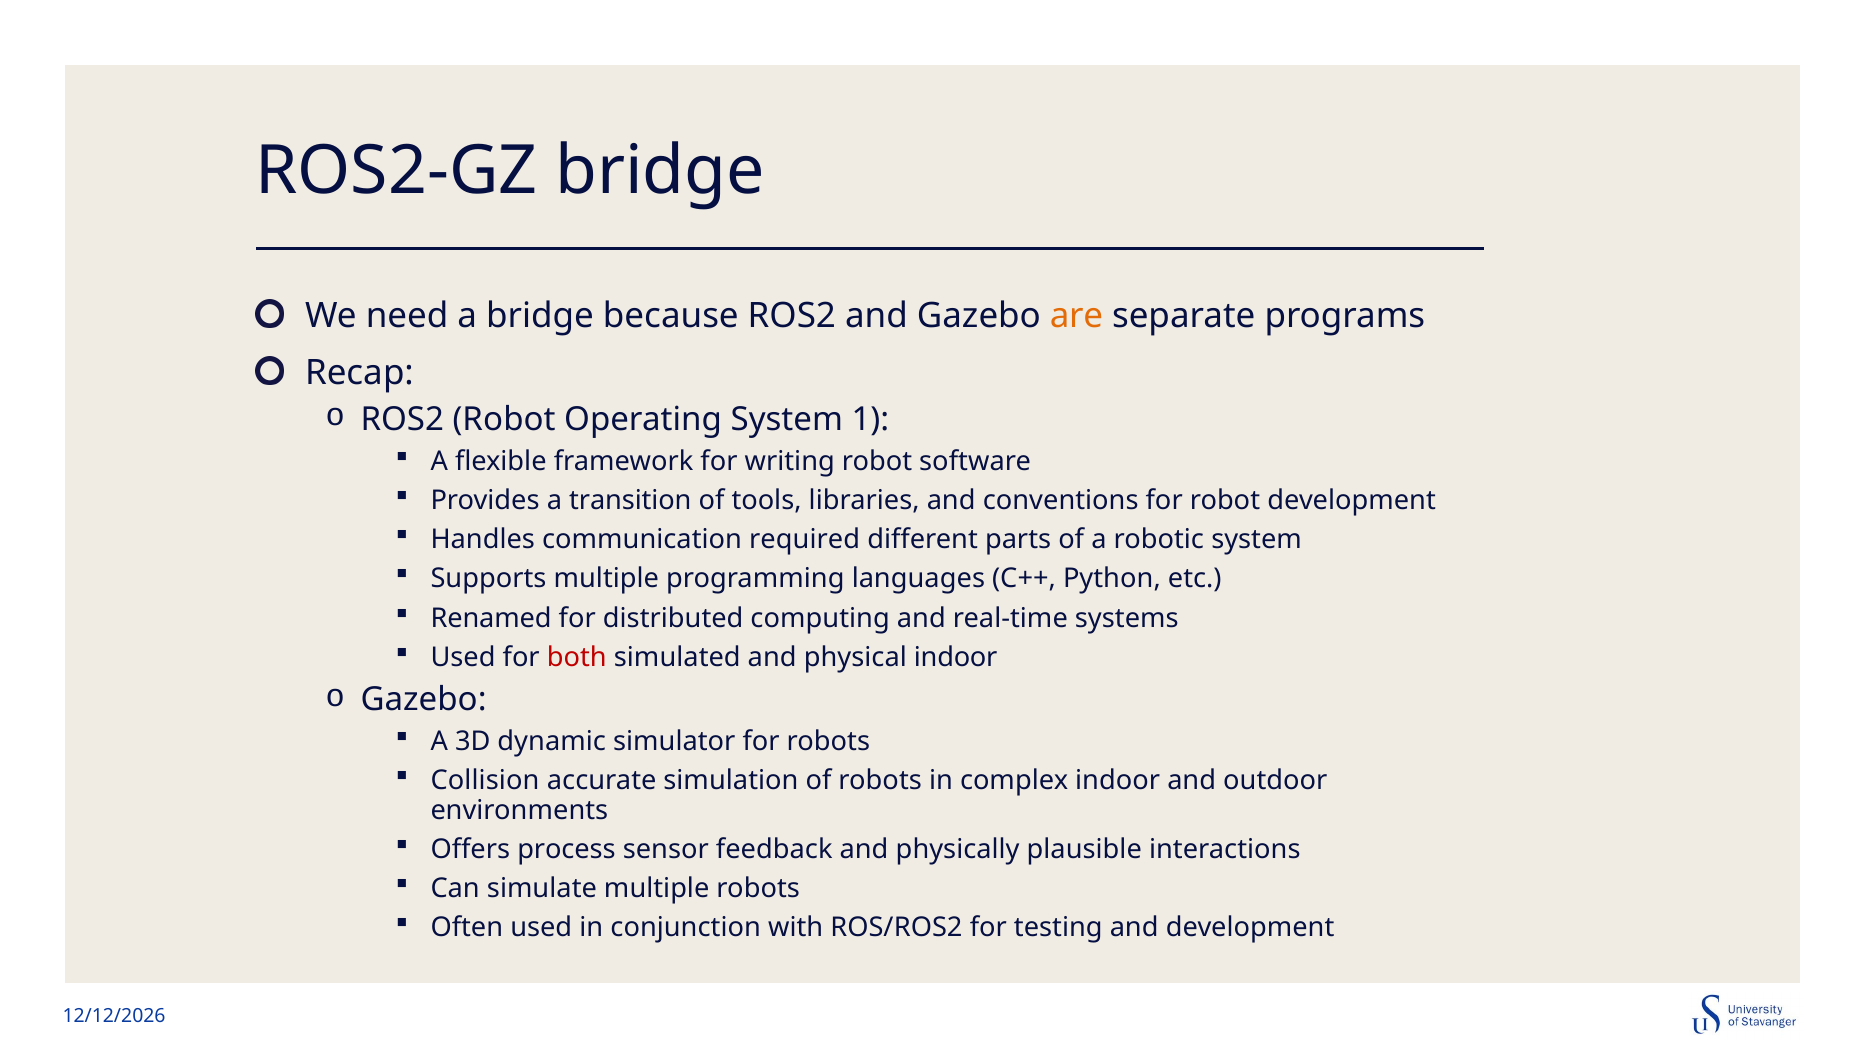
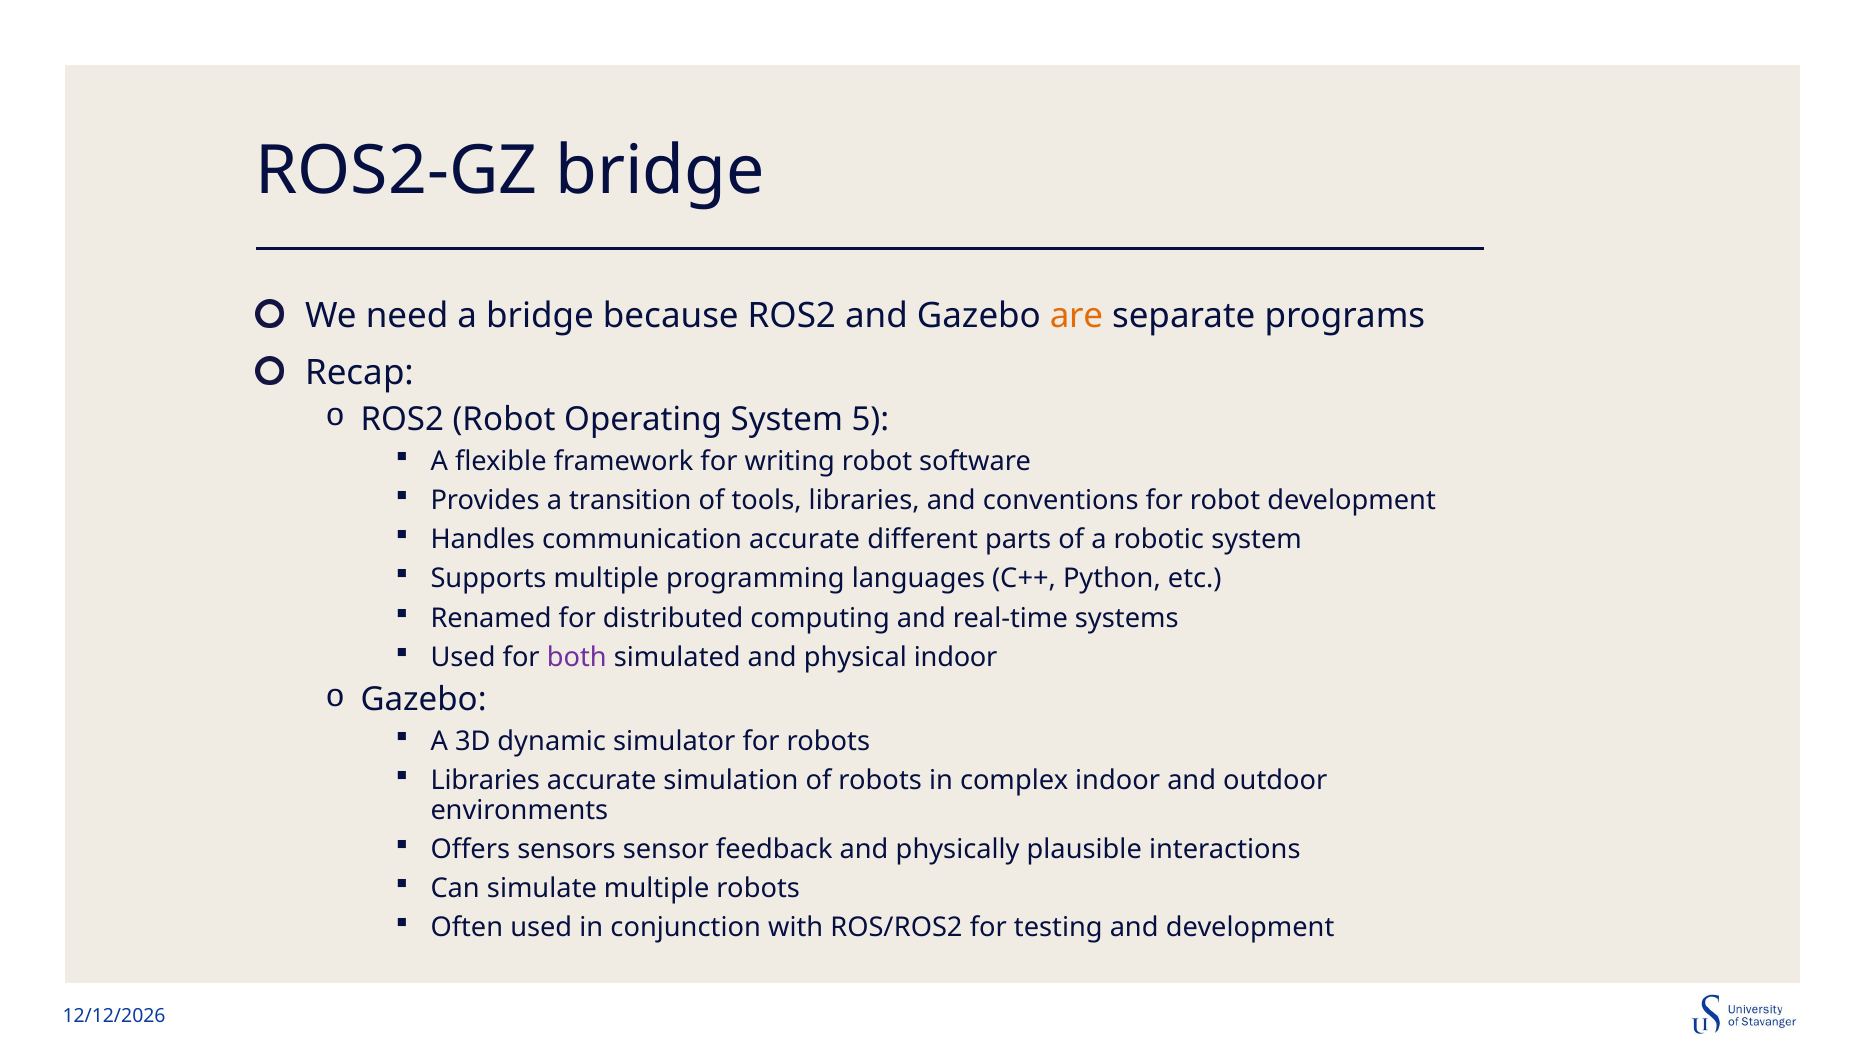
1: 1 -> 5 (870, 419)
communication required: required -> accurate (805, 540)
both colour: red -> purple (577, 657)
Collision: Collision -> Libraries (485, 781)
process: process -> sensors (566, 849)
